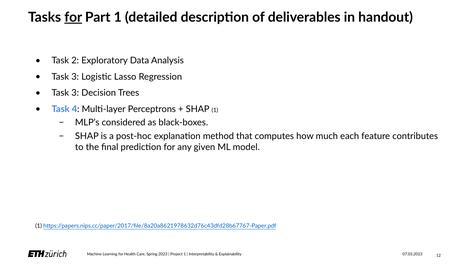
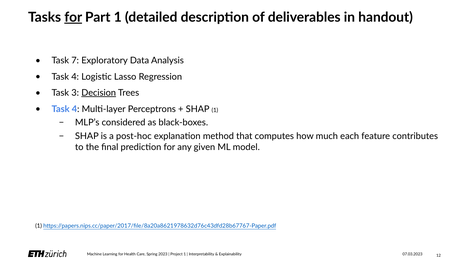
2: 2 -> 7 (75, 60)
3: 3 -> 4 (75, 77)
Decision underline: none -> present (99, 93)
